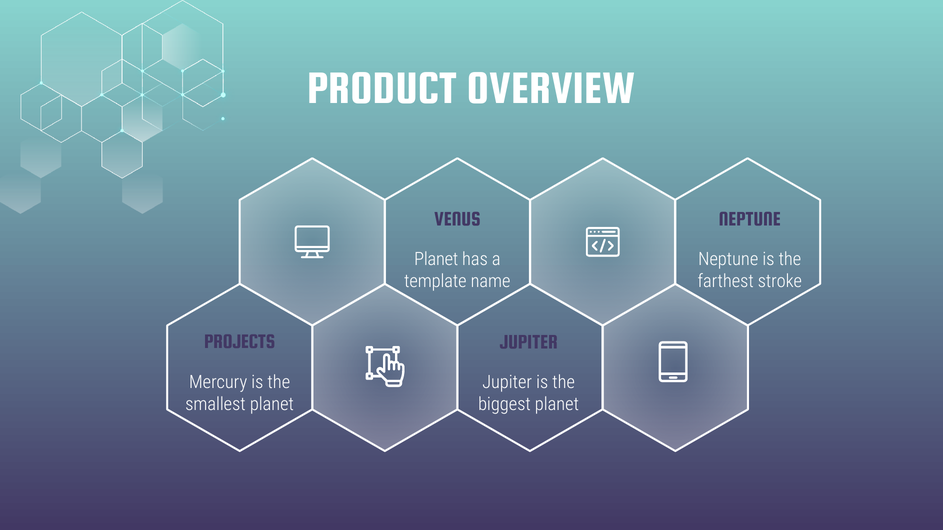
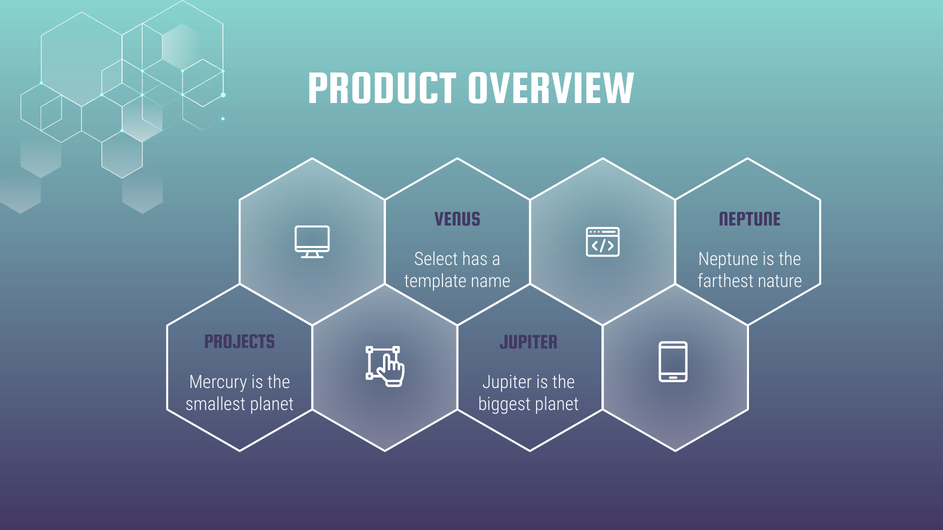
Planet: Planet -> Select (436, 259)
stroke: stroke -> nature (780, 281)
